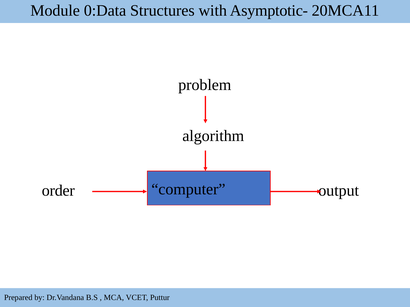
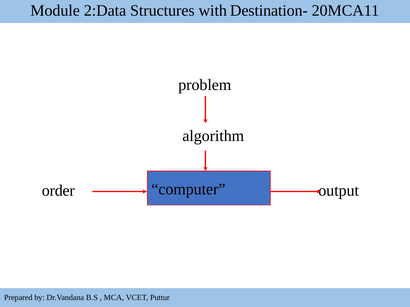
0:Data: 0:Data -> 2:Data (105, 11)
Asymptotic-: Asymptotic- -> Destination- (269, 11)
